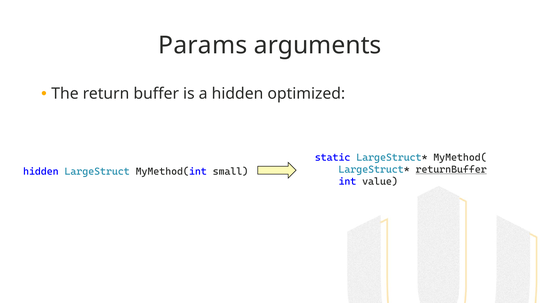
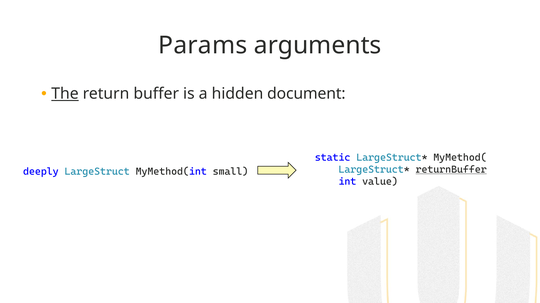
The underline: none -> present (65, 94)
optimized: optimized -> document (306, 94)
hidden: hidden -> deeply (41, 172)
